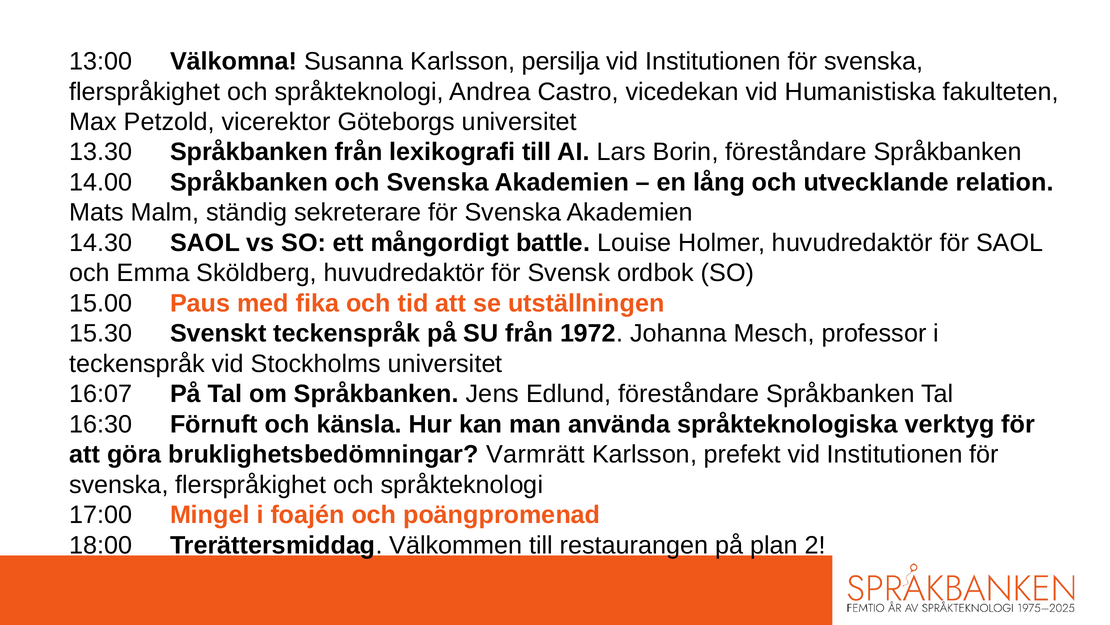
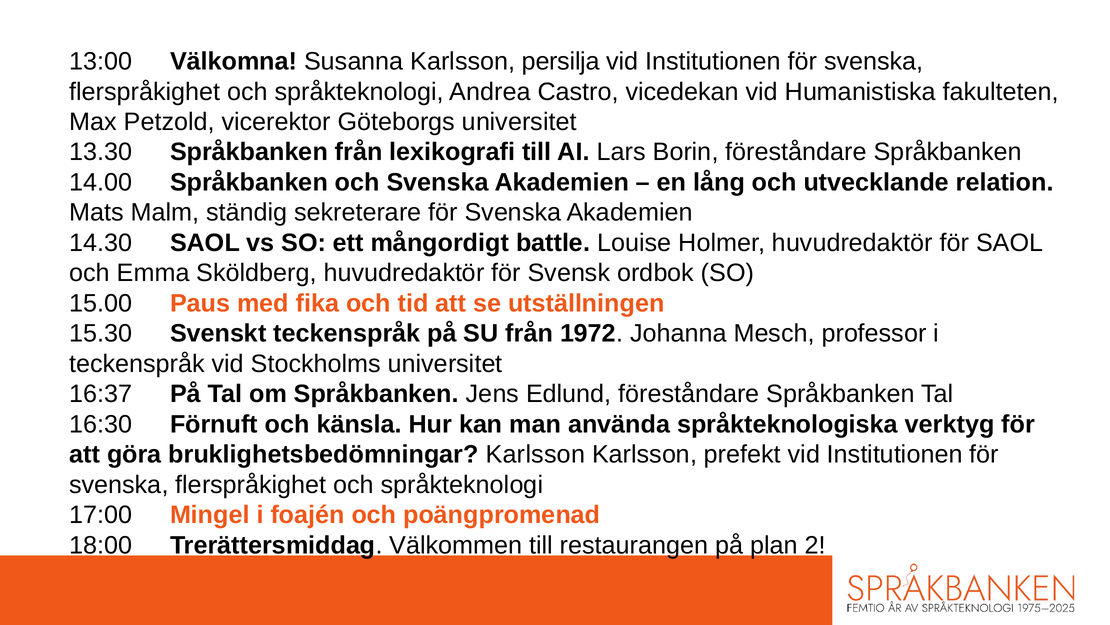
16:07: 16:07 -> 16:37 (101, 394)
bruklighetsbedömningar Varmrätt: Varmrätt -> Karlsson (535, 454)
